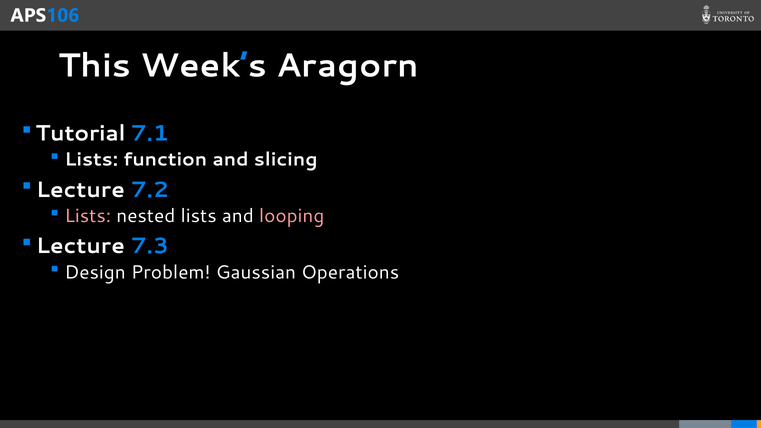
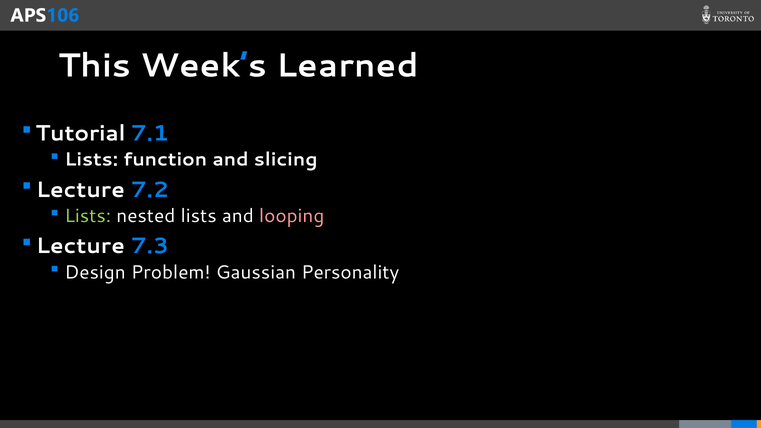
Aragorn: Aragorn -> Learned (347, 66)
Lists colour: pink -> light green (88, 216)
Operations: Operations -> Personality (350, 272)
